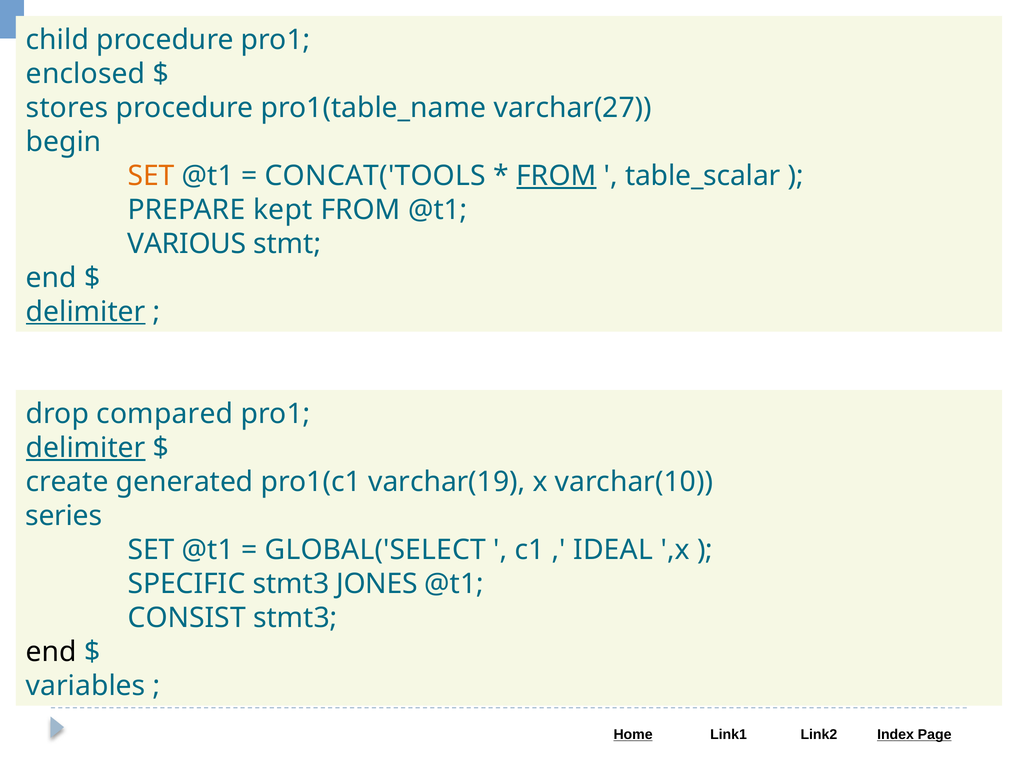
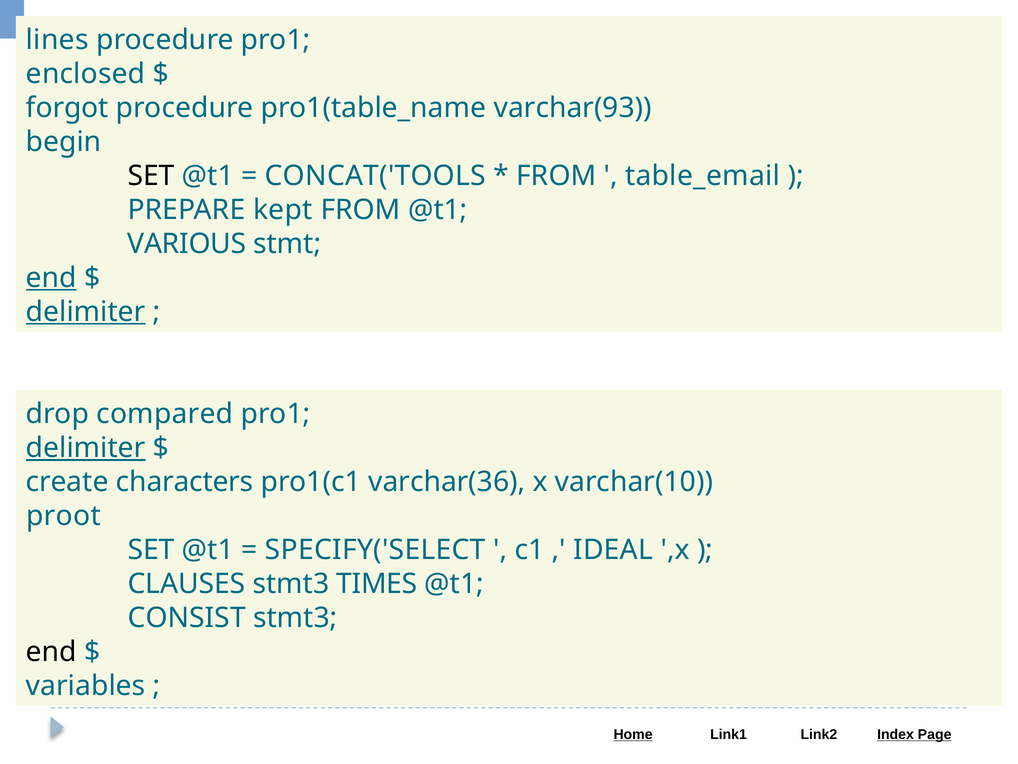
child: child -> lines (57, 40)
stores: stores -> forgot (67, 108)
varchar(27: varchar(27 -> varchar(93 (573, 108)
SET colour: orange -> black (151, 176)
FROM underline: present -> none (556, 176)
table_scalar: table_scalar -> table_email (703, 176)
end underline: none -> present (51, 278)
generated: generated -> characters (185, 482)
varchar(19: varchar(19 -> varchar(36 (447, 482)
series: series -> proot (64, 515)
GLOBAL('SELECT: GLOBAL('SELECT -> SPECIFY('SELECT (375, 549)
SPECIFIC: SPECIFIC -> CLAUSES (187, 583)
JONES: JONES -> TIMES (377, 583)
